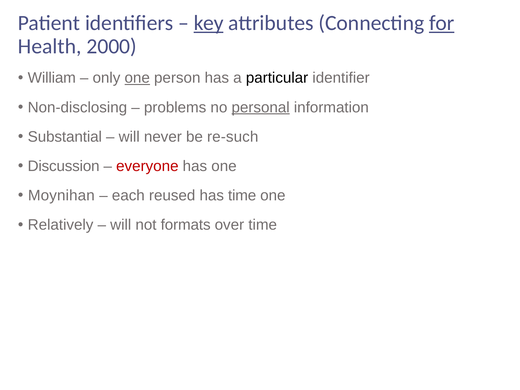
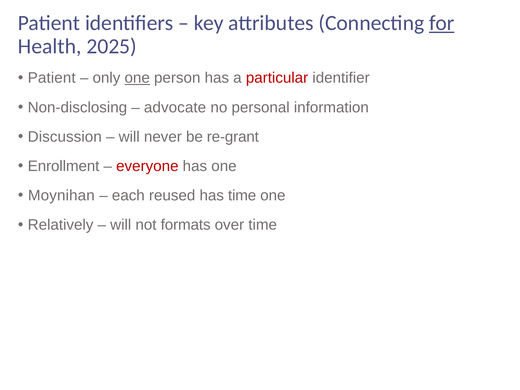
key underline: present -> none (209, 23)
2000: 2000 -> 2025 (112, 46)
William: William -> Patient (52, 78)
particular colour: black -> red (277, 78)
problems: problems -> advocate (175, 107)
personal underline: present -> none (261, 107)
Substantial: Substantial -> Discussion (65, 137)
re-such: re-such -> re-grant (233, 137)
Discussion: Discussion -> Enrollment (64, 166)
